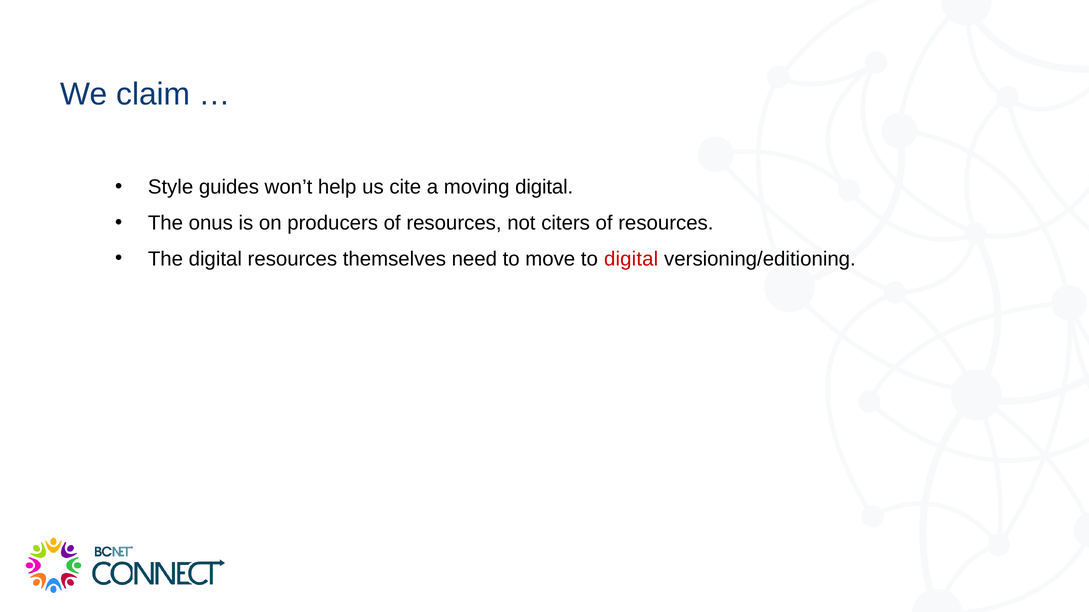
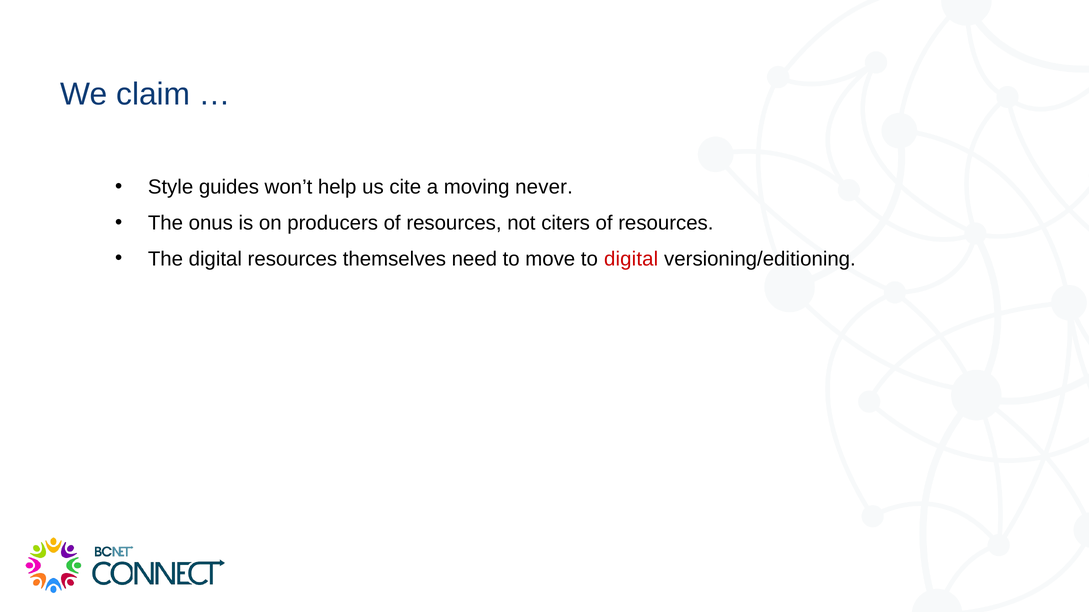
moving digital: digital -> never (544, 187)
